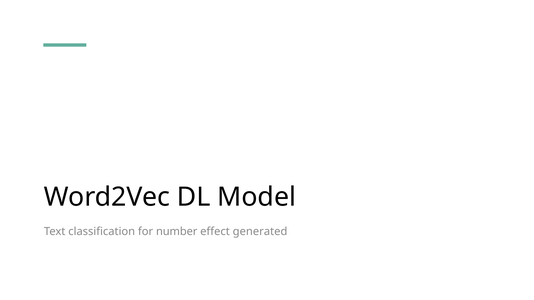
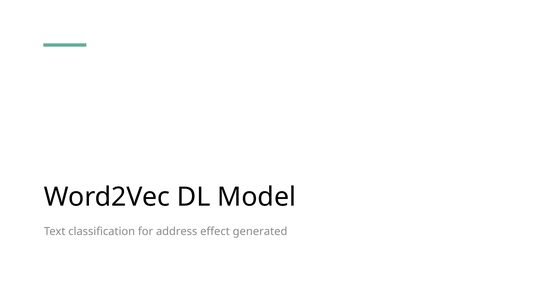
number: number -> address (177, 232)
